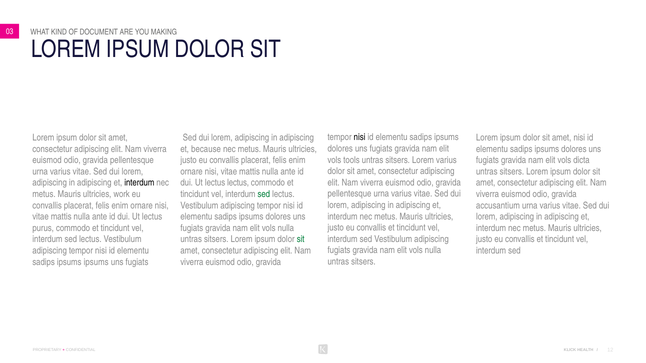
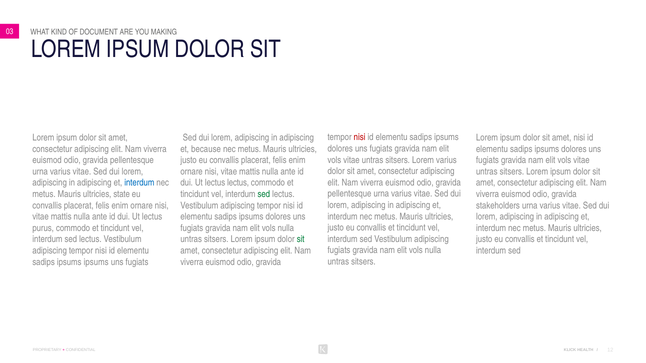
nisi colour: black -> red (360, 137)
tools: tools -> vitae (351, 160)
dicta: dicta -> vitae (581, 160)
interdum colour: black -> blue (139, 183)
work: work -> state (122, 194)
accusantium: accusantium -> stakeholders (498, 206)
